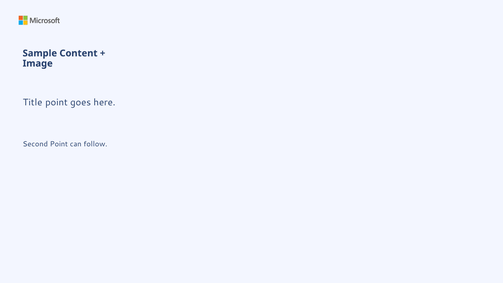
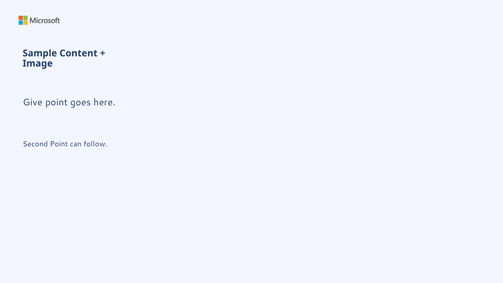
Title: Title -> Give (33, 102)
